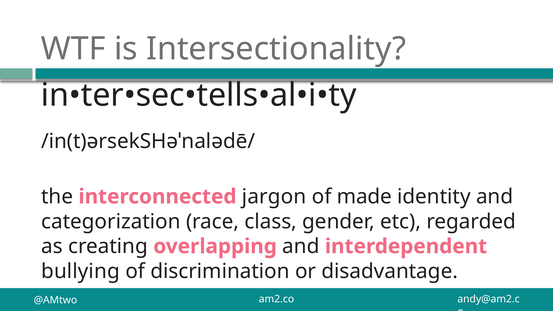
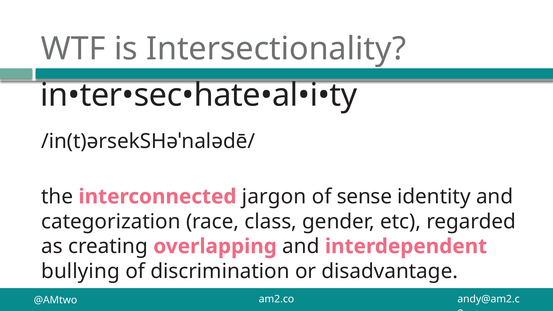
in•ter•sec•tells•al•i•ty: in•ter•sec•tells•al•i•ty -> in•ter•sec•hate•al•i•ty (199, 95)
made: made -> sense (364, 197)
